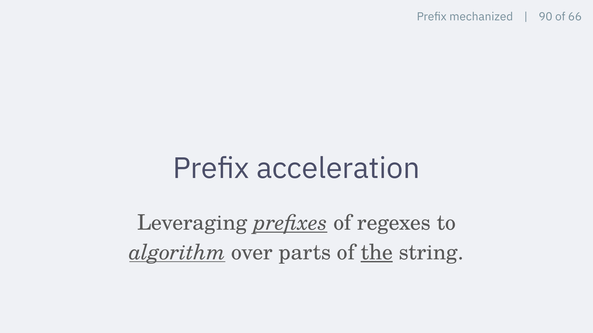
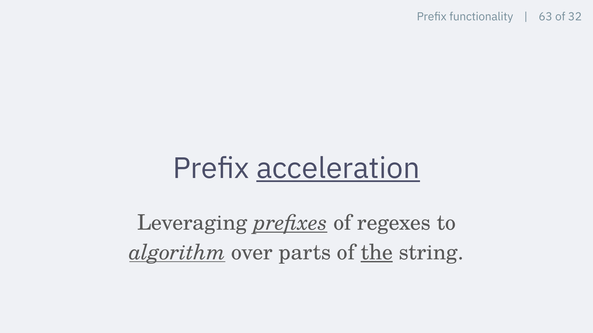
mechanized: mechanized -> functionality (481, 17)
90: 90 -> 63 (546, 17)
66: 66 -> 32 (575, 17)
acceleration underline: none -> present (338, 169)
